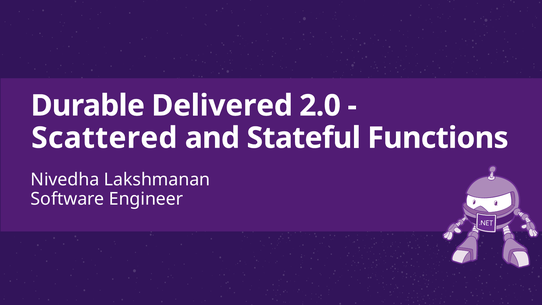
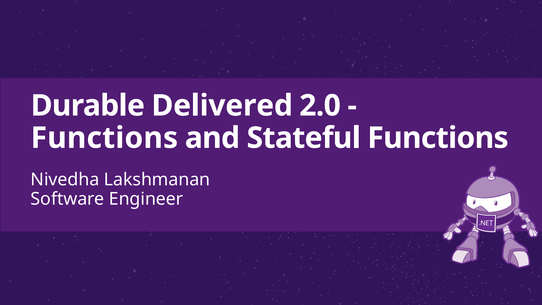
Scattered: Scattered -> Functions (104, 138)
